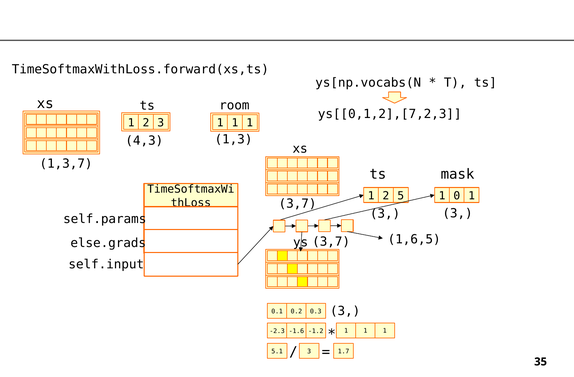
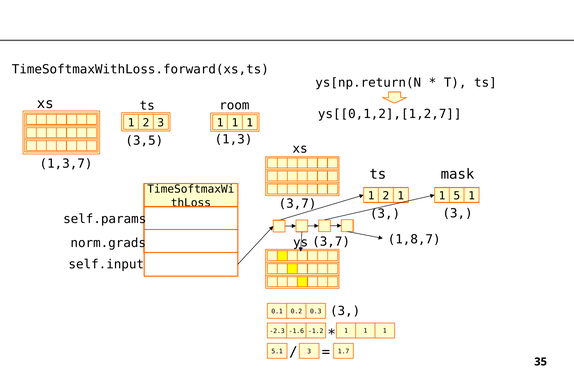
ys[np.vocabs(N: ys[np.vocabs(N -> ys[np.return(N (368, 83)
ys[[0,1,2],[7,2,3: ys[[0,1,2],[7,2,3 -> ys[[0,1,2],[1,2,7 (390, 114)
4,3: 4,3 -> 3,5 (144, 141)
2 5: 5 -> 1 (401, 196)
0: 0 -> 5 (457, 196)
1,6,5: 1,6,5 -> 1,8,7 (414, 239)
else.grads: else.grads -> norm.grads (108, 243)
